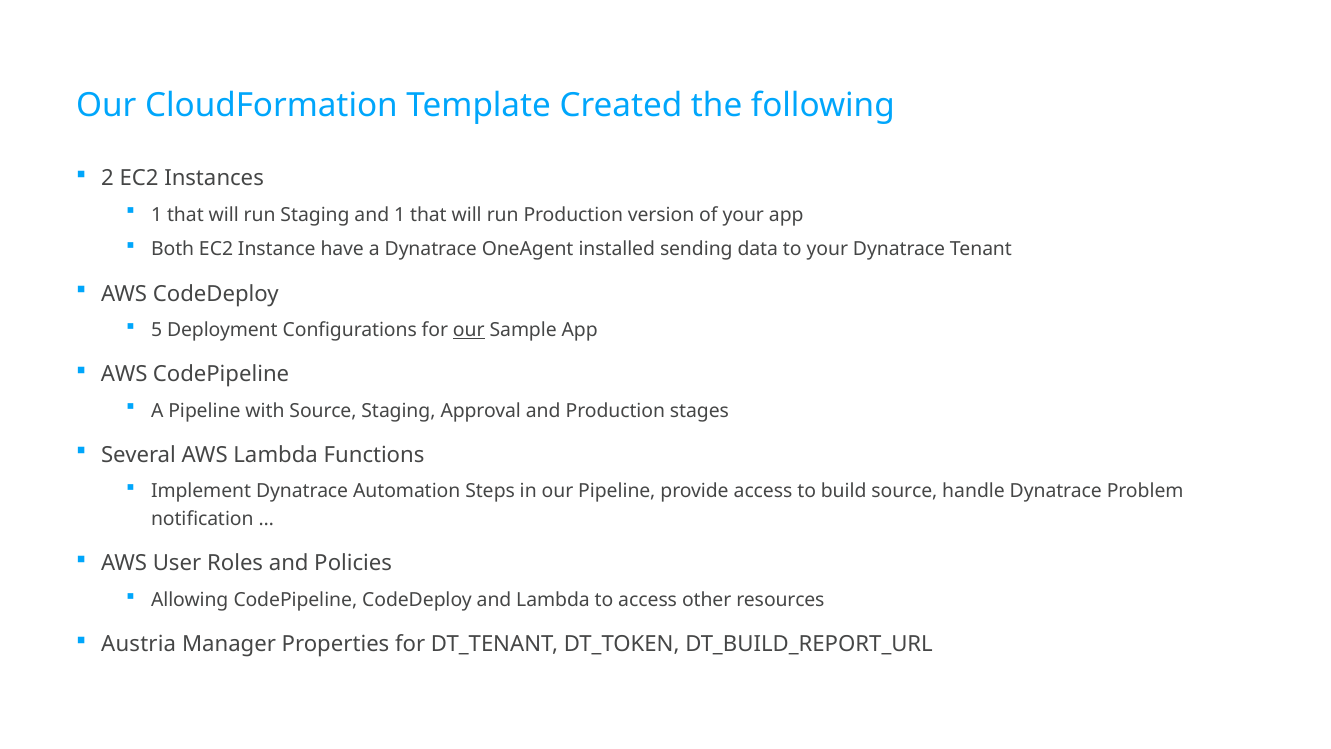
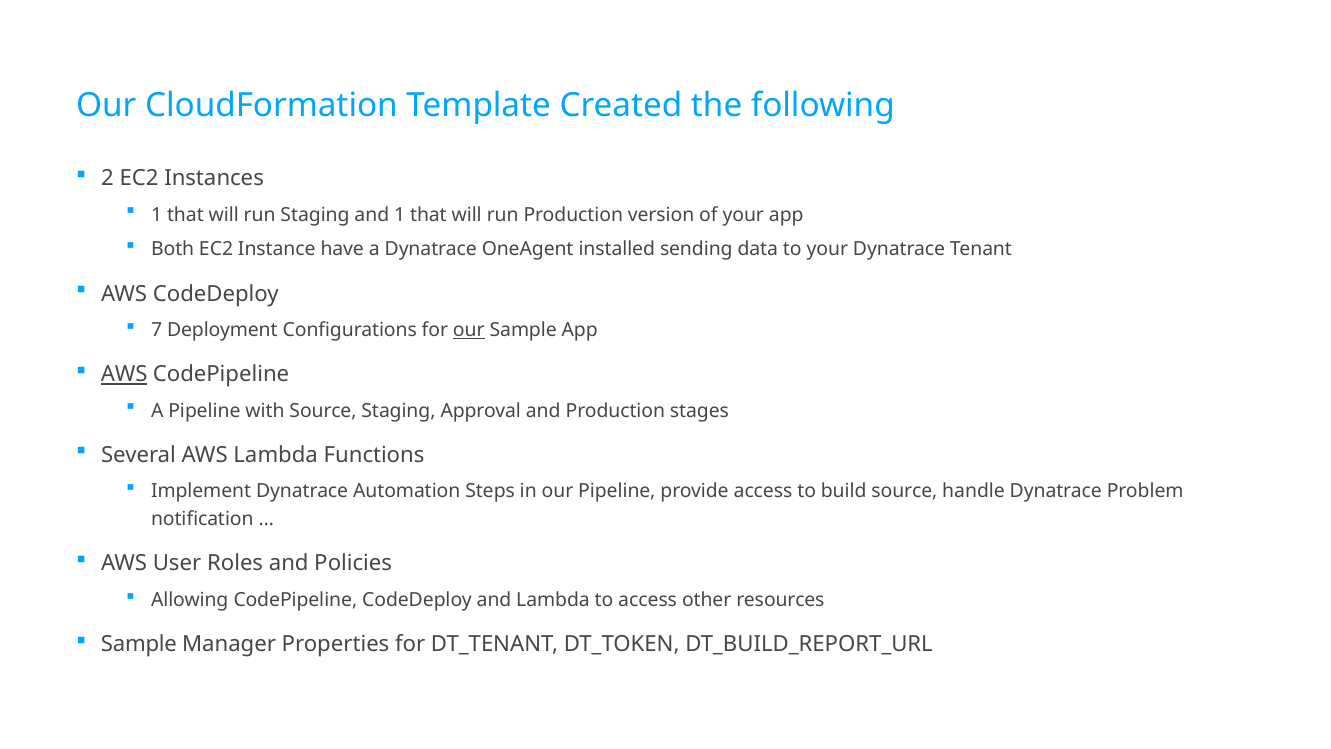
5: 5 -> 7 (157, 330)
AWS underline: none -> present (124, 374)
Austria: Austria -> Sample (139, 644)
